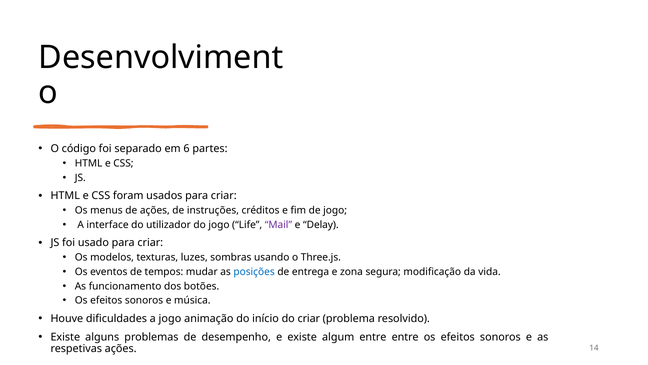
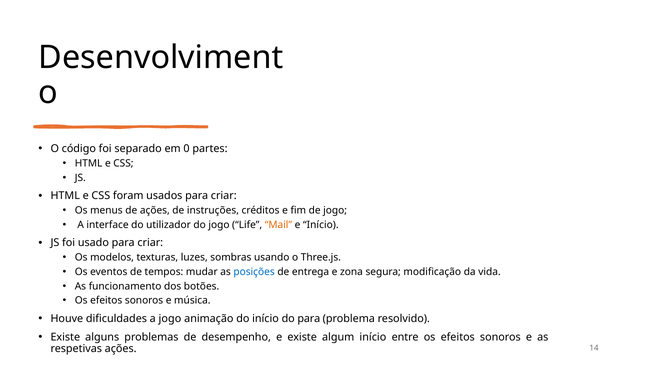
6: 6 -> 0 (187, 148)
Mail colour: purple -> orange (278, 225)
e Delay: Delay -> Início (321, 225)
do criar: criar -> para (309, 318)
algum entre: entre -> início (373, 337)
